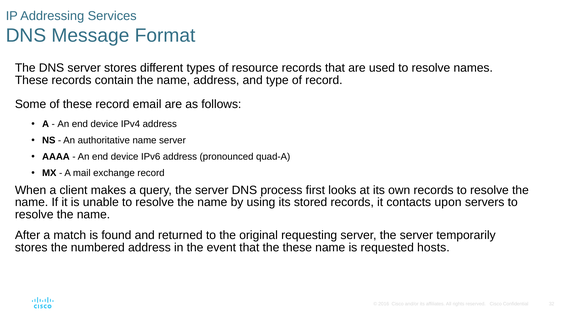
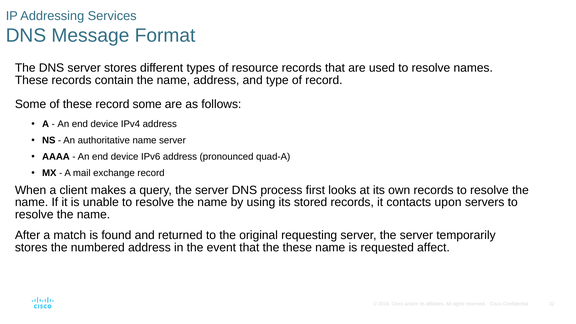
these record email: email -> some (147, 104)
hosts: hosts -> affect (433, 247)
